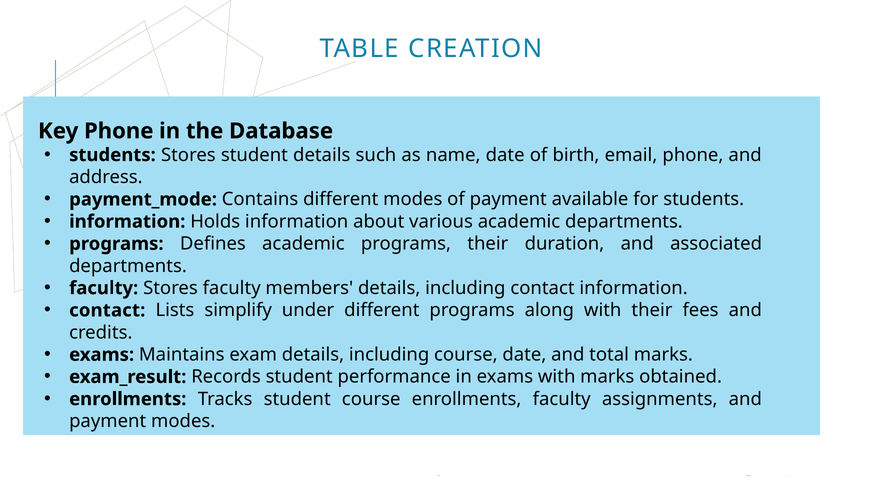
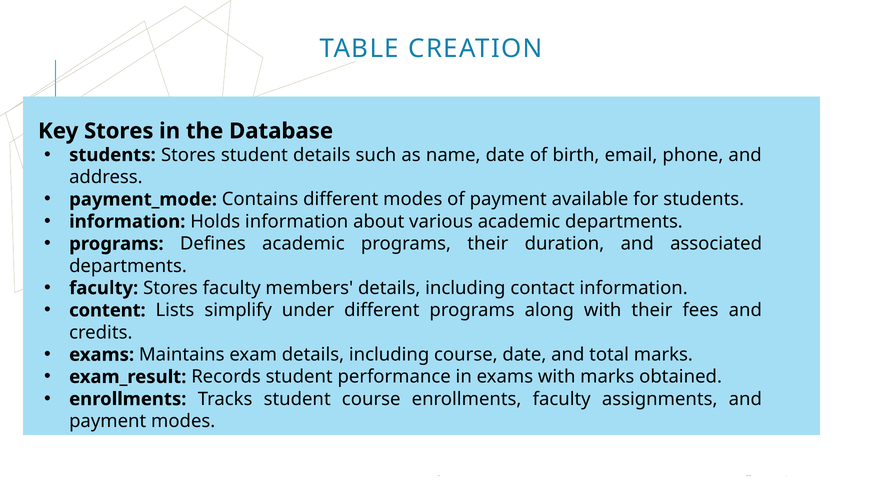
Key Phone: Phone -> Stores (119, 131)
contact: contact -> content (107, 311)
